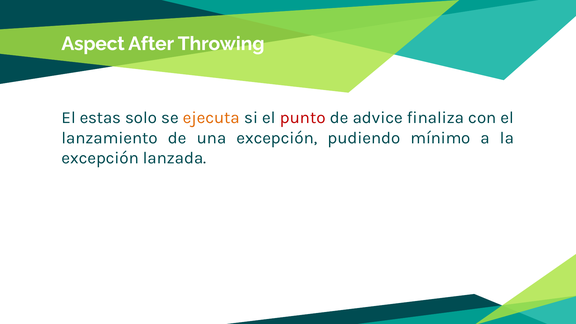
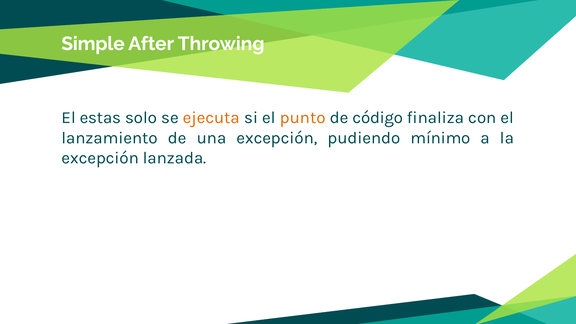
Aspect: Aspect -> Simple (93, 44)
punto colour: red -> orange (303, 118)
advice: advice -> código (378, 118)
